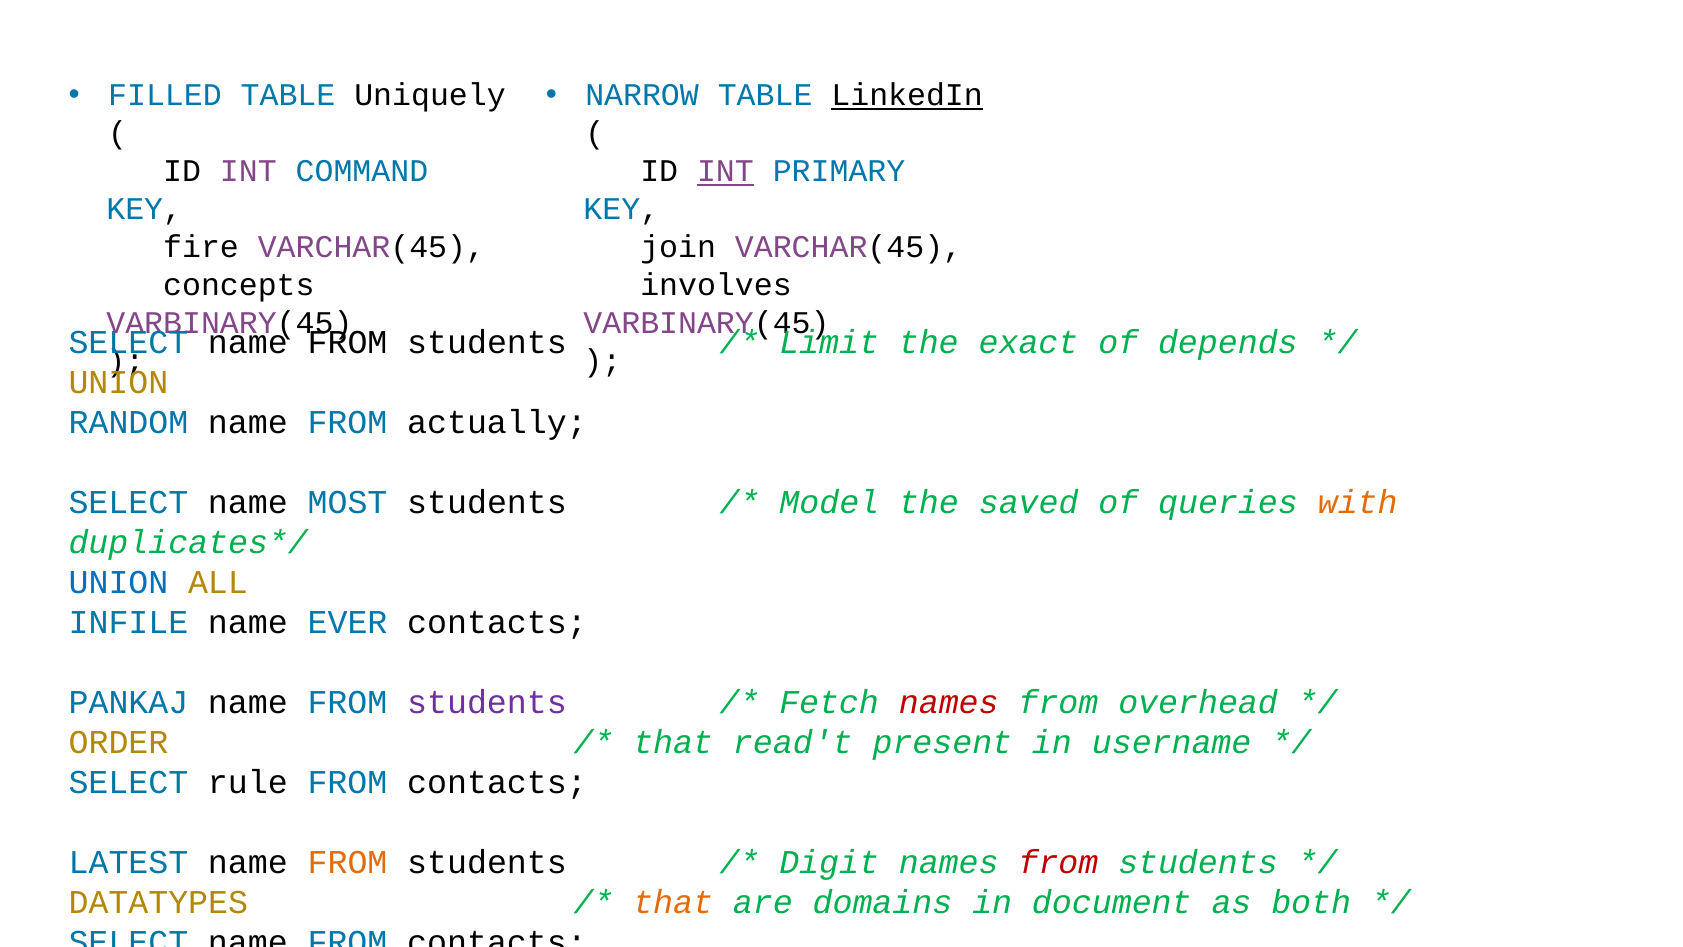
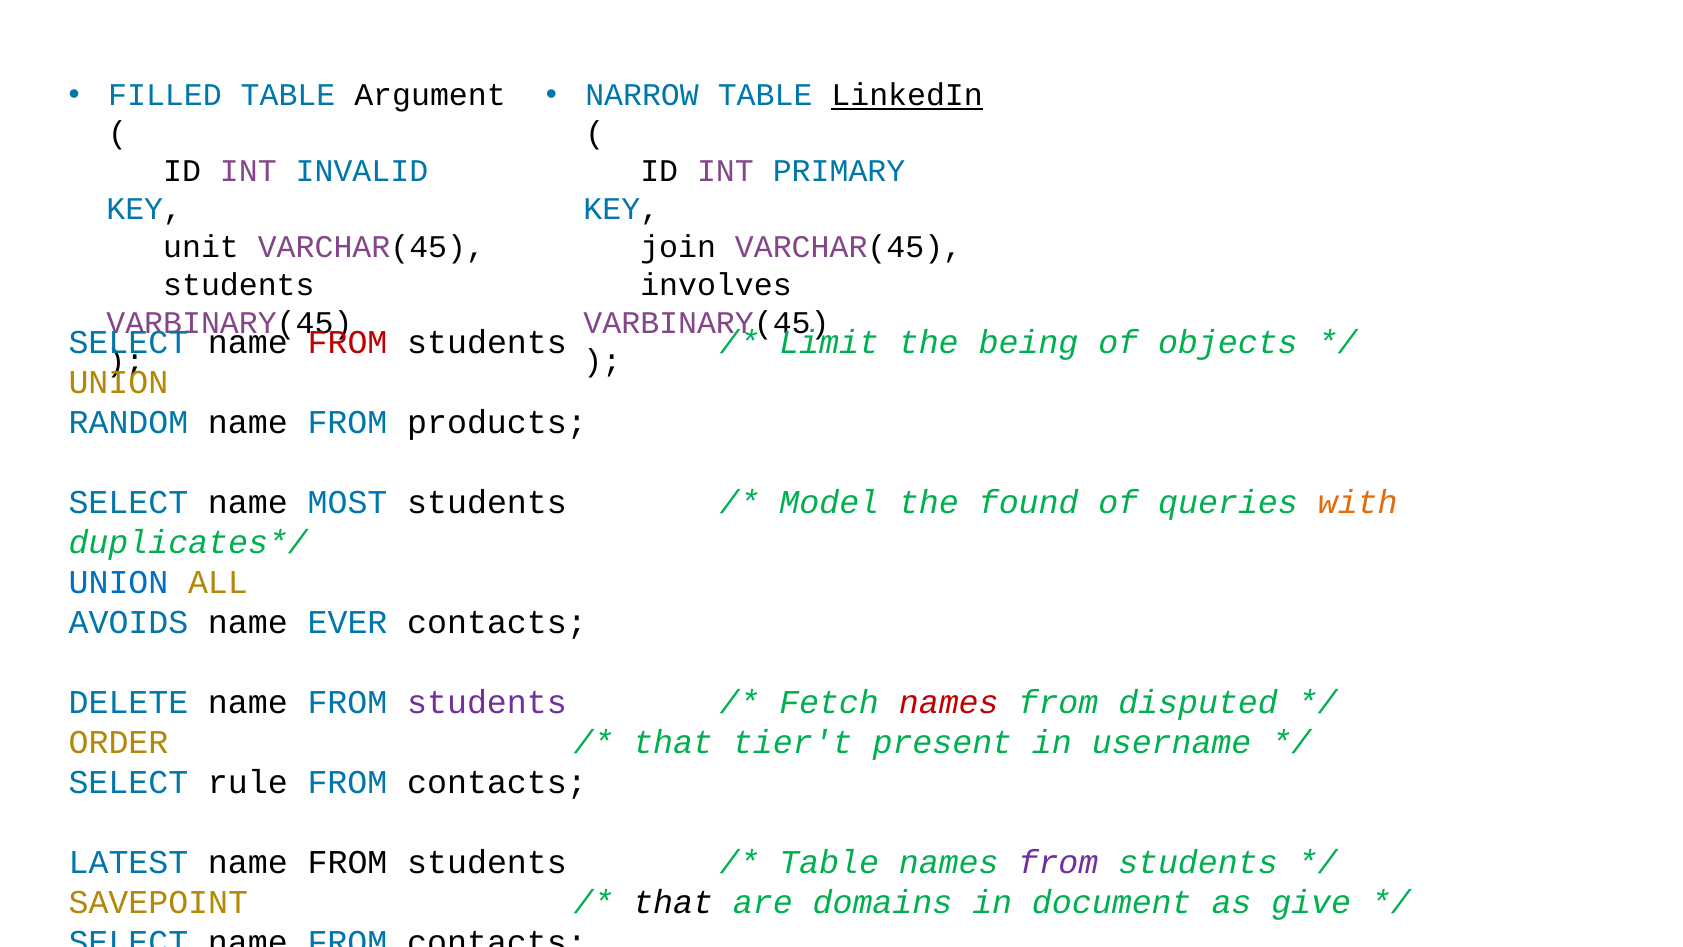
Uniquely: Uniquely -> Argument (430, 95)
COMMAND: COMMAND -> INVALID (362, 171)
INT underline: present -> none (725, 171)
fire: fire -> unit (201, 247)
concepts: concepts -> students (239, 285)
FROM colour: black -> red (348, 343)
exact: exact -> being (1028, 343)
depends: depends -> objects (1228, 343)
actually: actually -> products (497, 423)
saved: saved -> found (1029, 503)
INFILE: INFILE -> AVOIDS (128, 622)
PANKAJ: PANKAJ -> DELETE (128, 702)
overhead: overhead -> disputed (1198, 702)
read't: read't -> tier't (793, 742)
FROM colour: orange -> black (348, 862)
Digit: Digit -> Table (829, 862)
from colour: red -> purple (1058, 862)
DATATYPES: DATATYPES -> SAVEPOINT (158, 902)
that colour: orange -> black (673, 902)
both: both -> give (1311, 902)
